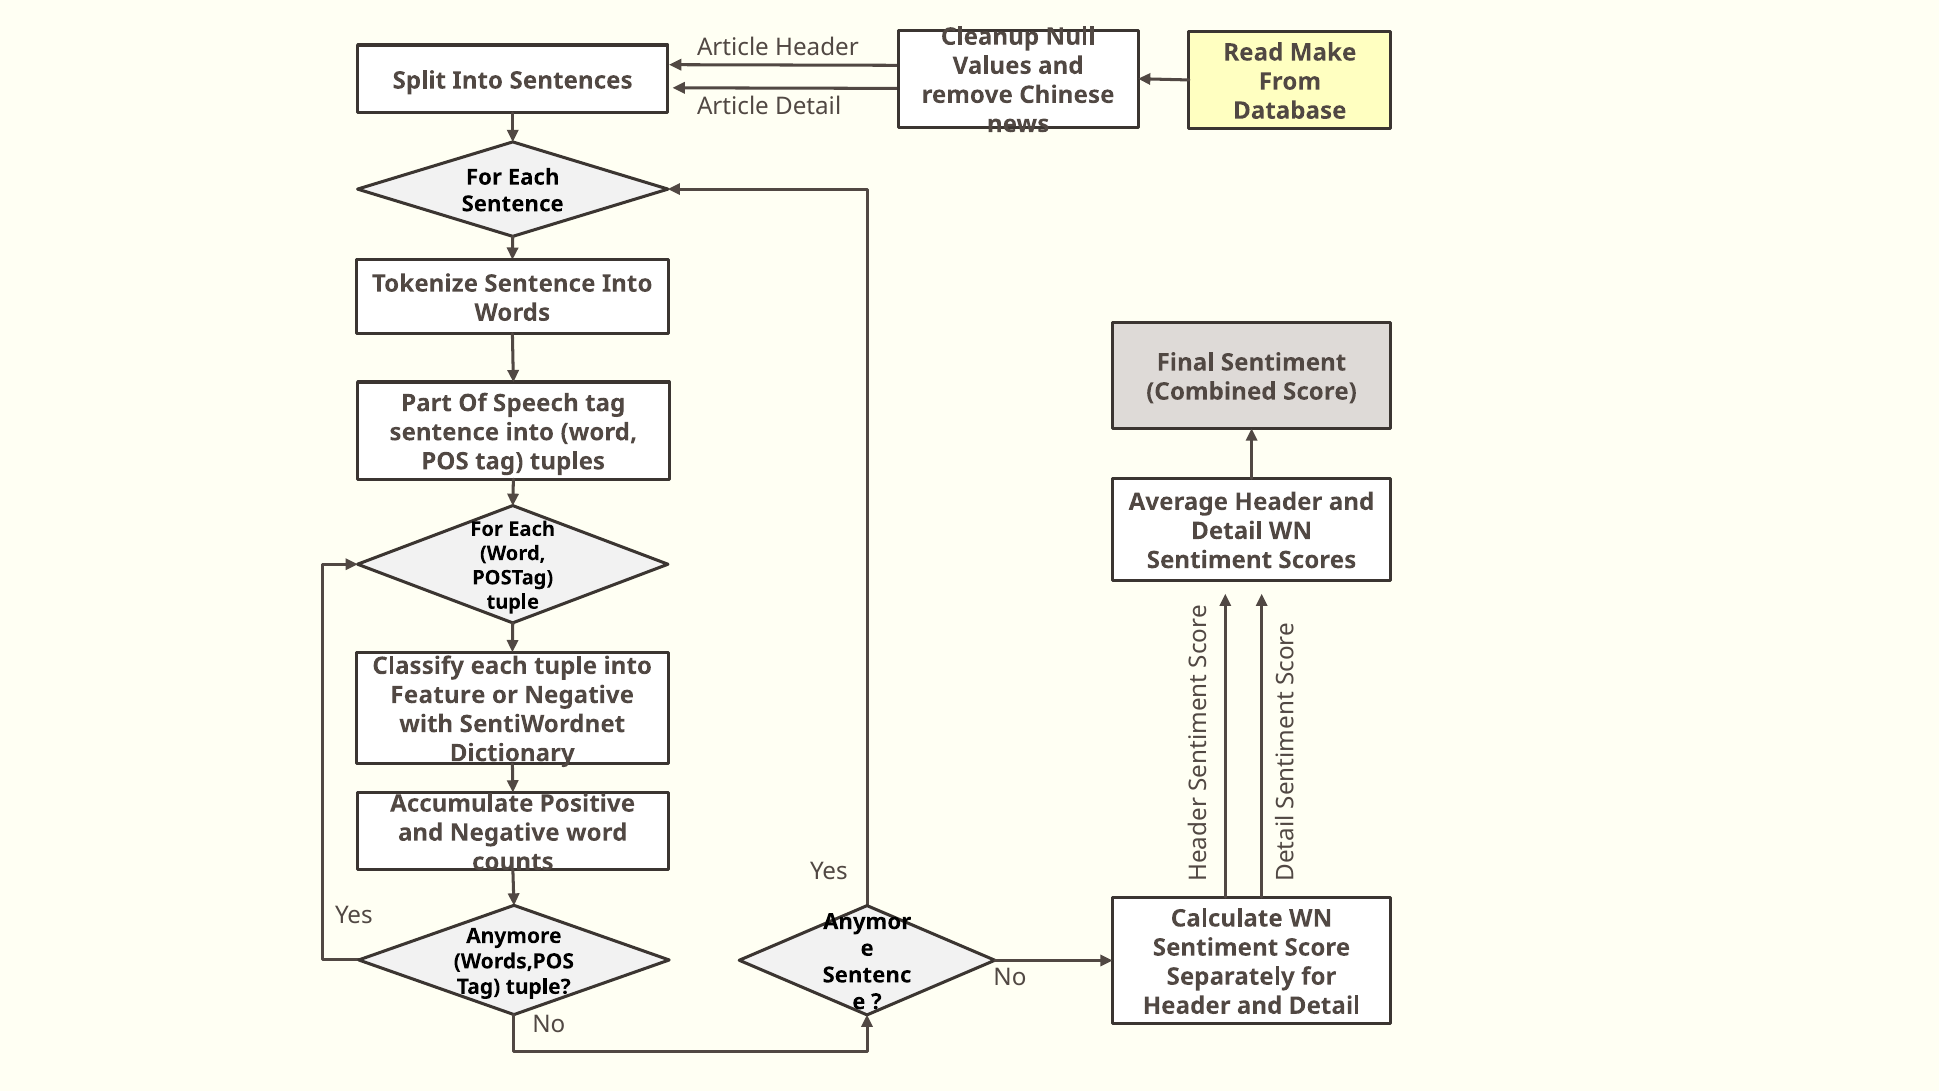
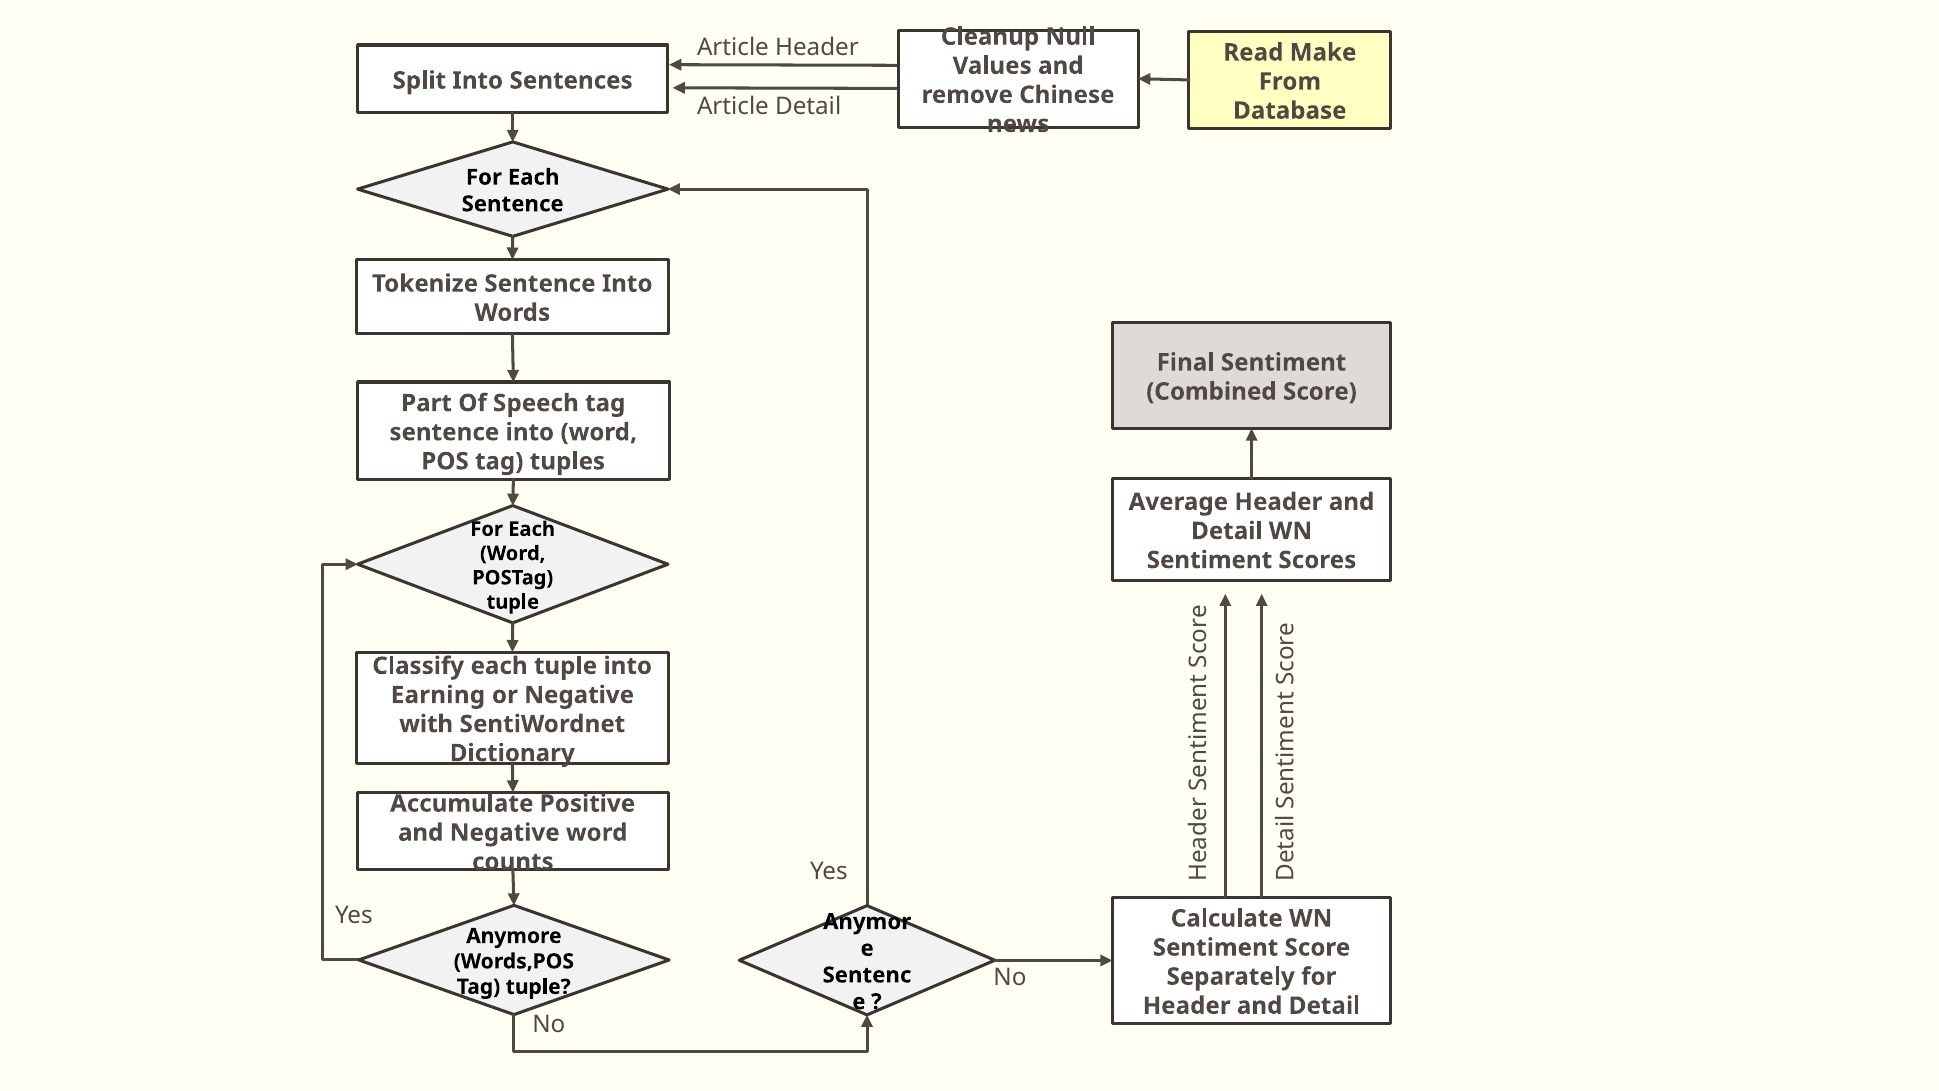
Feature: Feature -> Earning (438, 695)
